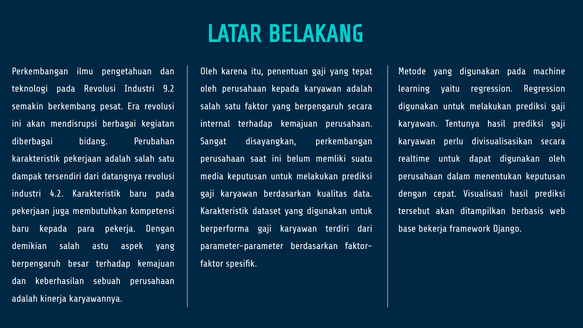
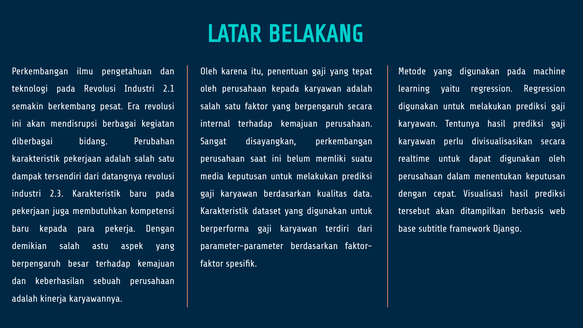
9.2: 9.2 -> 2.1 (169, 89)
4.2: 4.2 -> 2.3 (57, 194)
bekerja: bekerja -> subtitle (433, 229)
